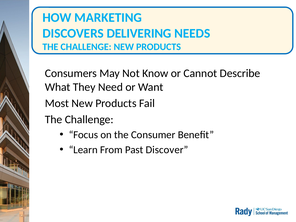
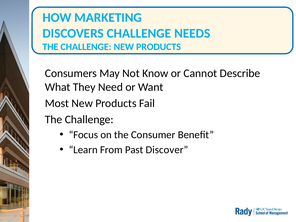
DISCOVERS DELIVERING: DELIVERING -> CHALLENGE (139, 33)
